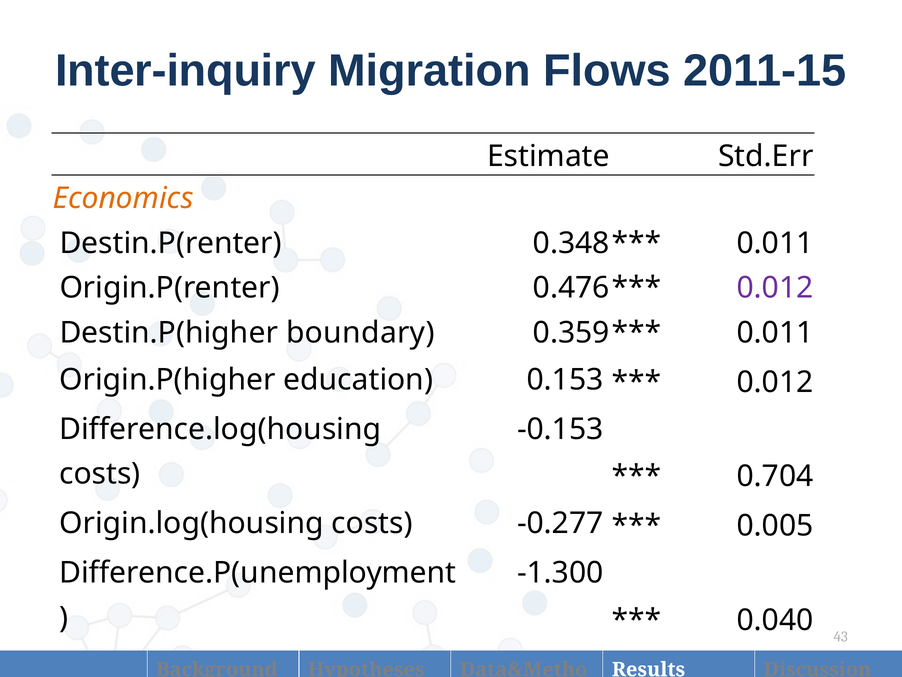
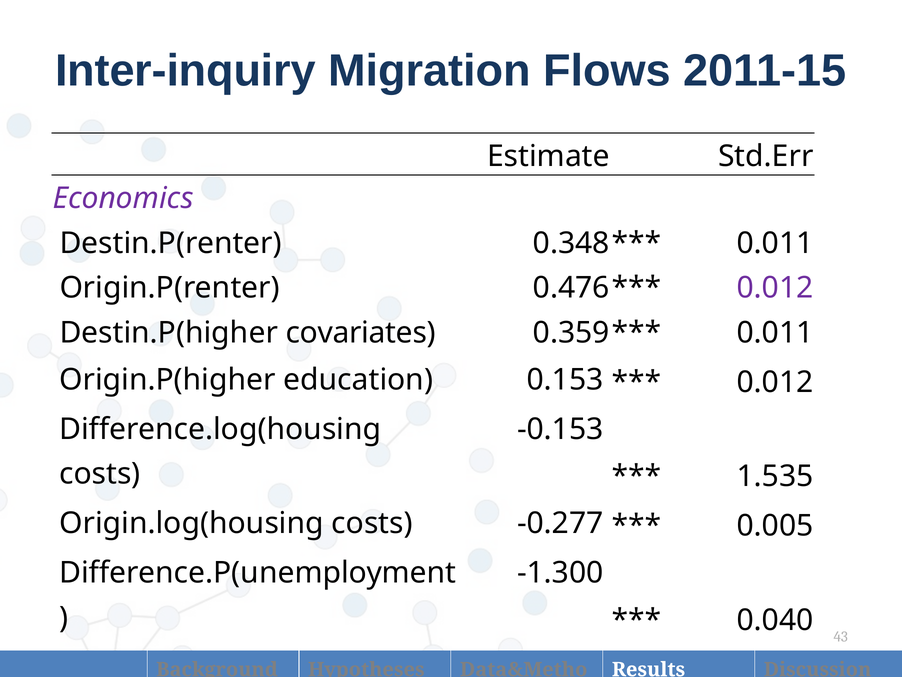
Economics colour: orange -> purple (123, 198)
boundary: boundary -> covariates (361, 333)
0.704: 0.704 -> 1.535 (775, 476)
